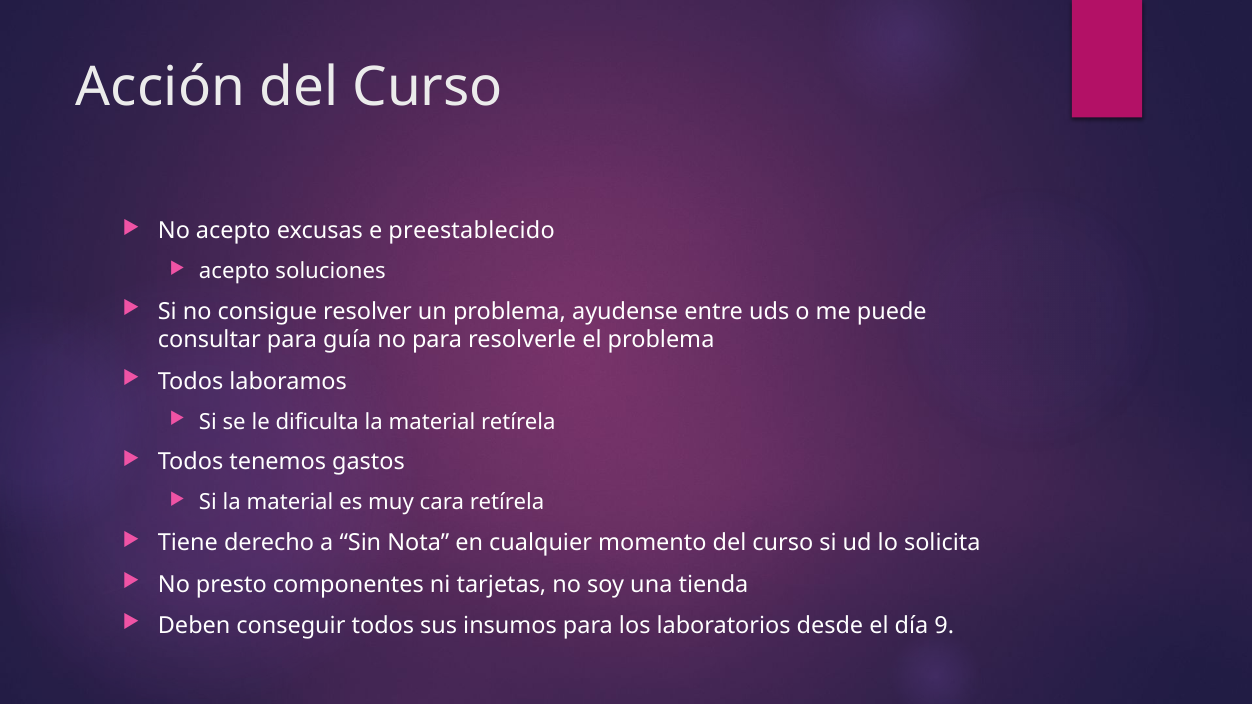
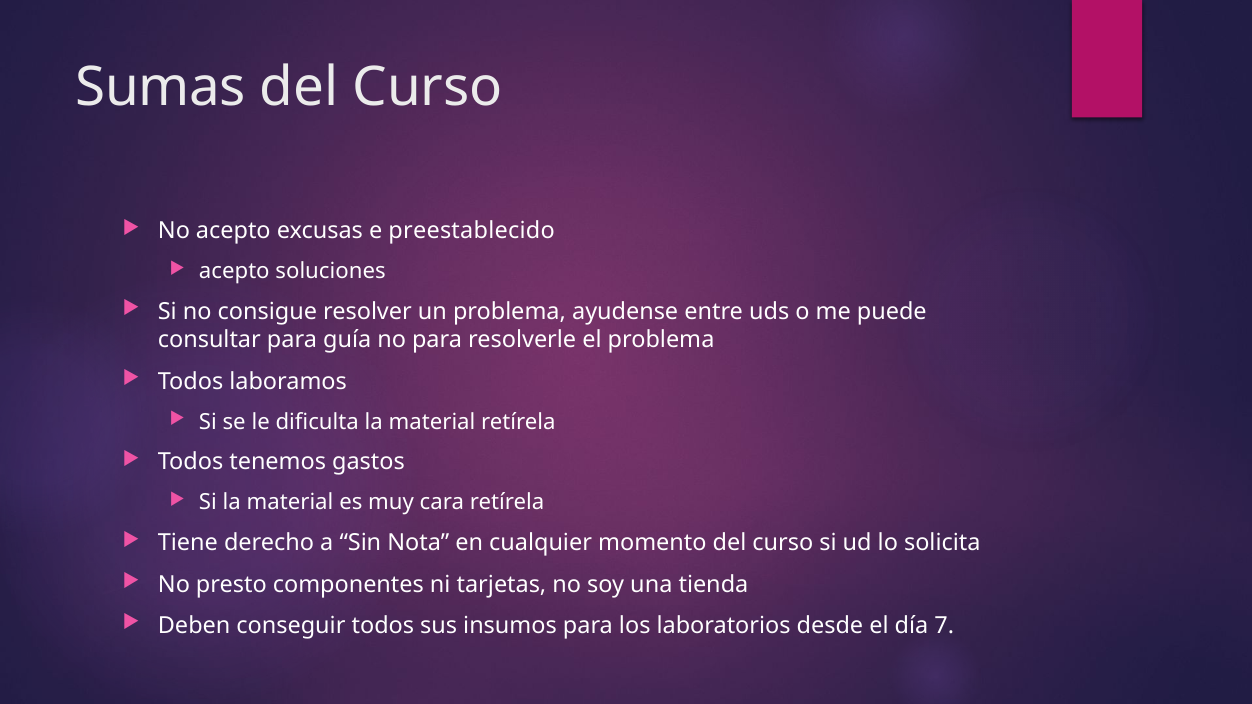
Acción: Acción -> Sumas (161, 88)
9: 9 -> 7 (944, 626)
